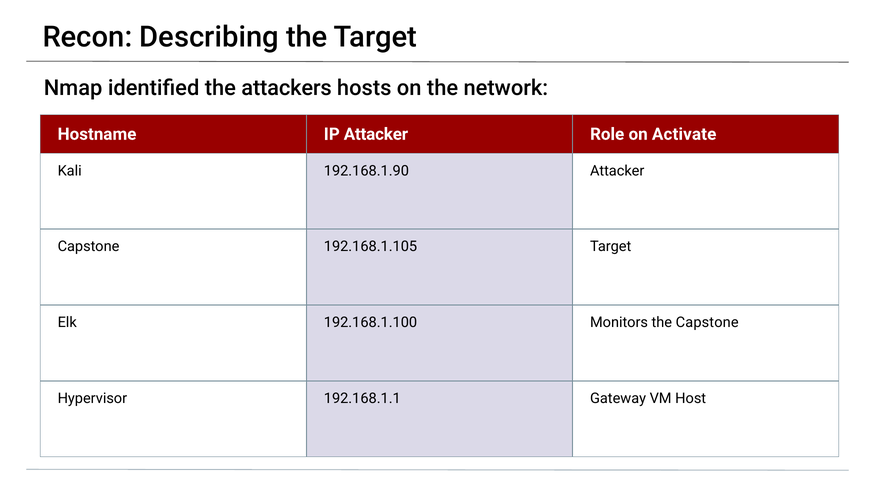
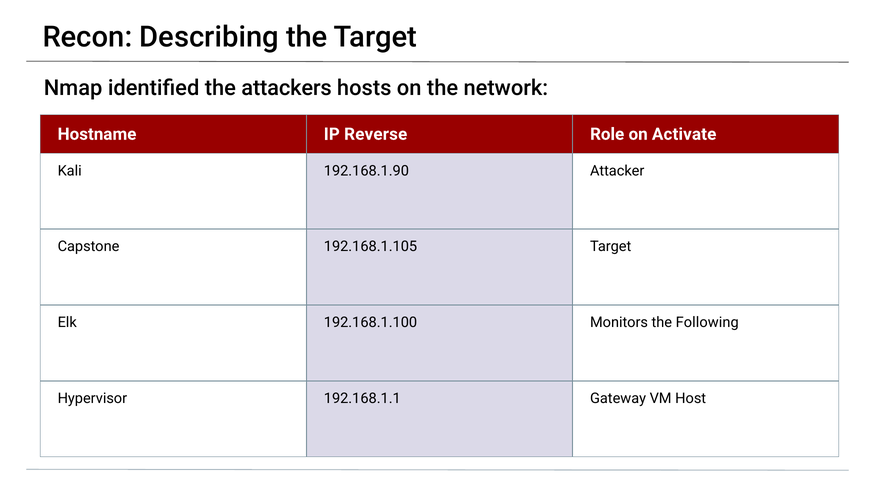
IP Attacker: Attacker -> Reverse (376, 134)
the Capstone: Capstone -> Following (707, 323)
